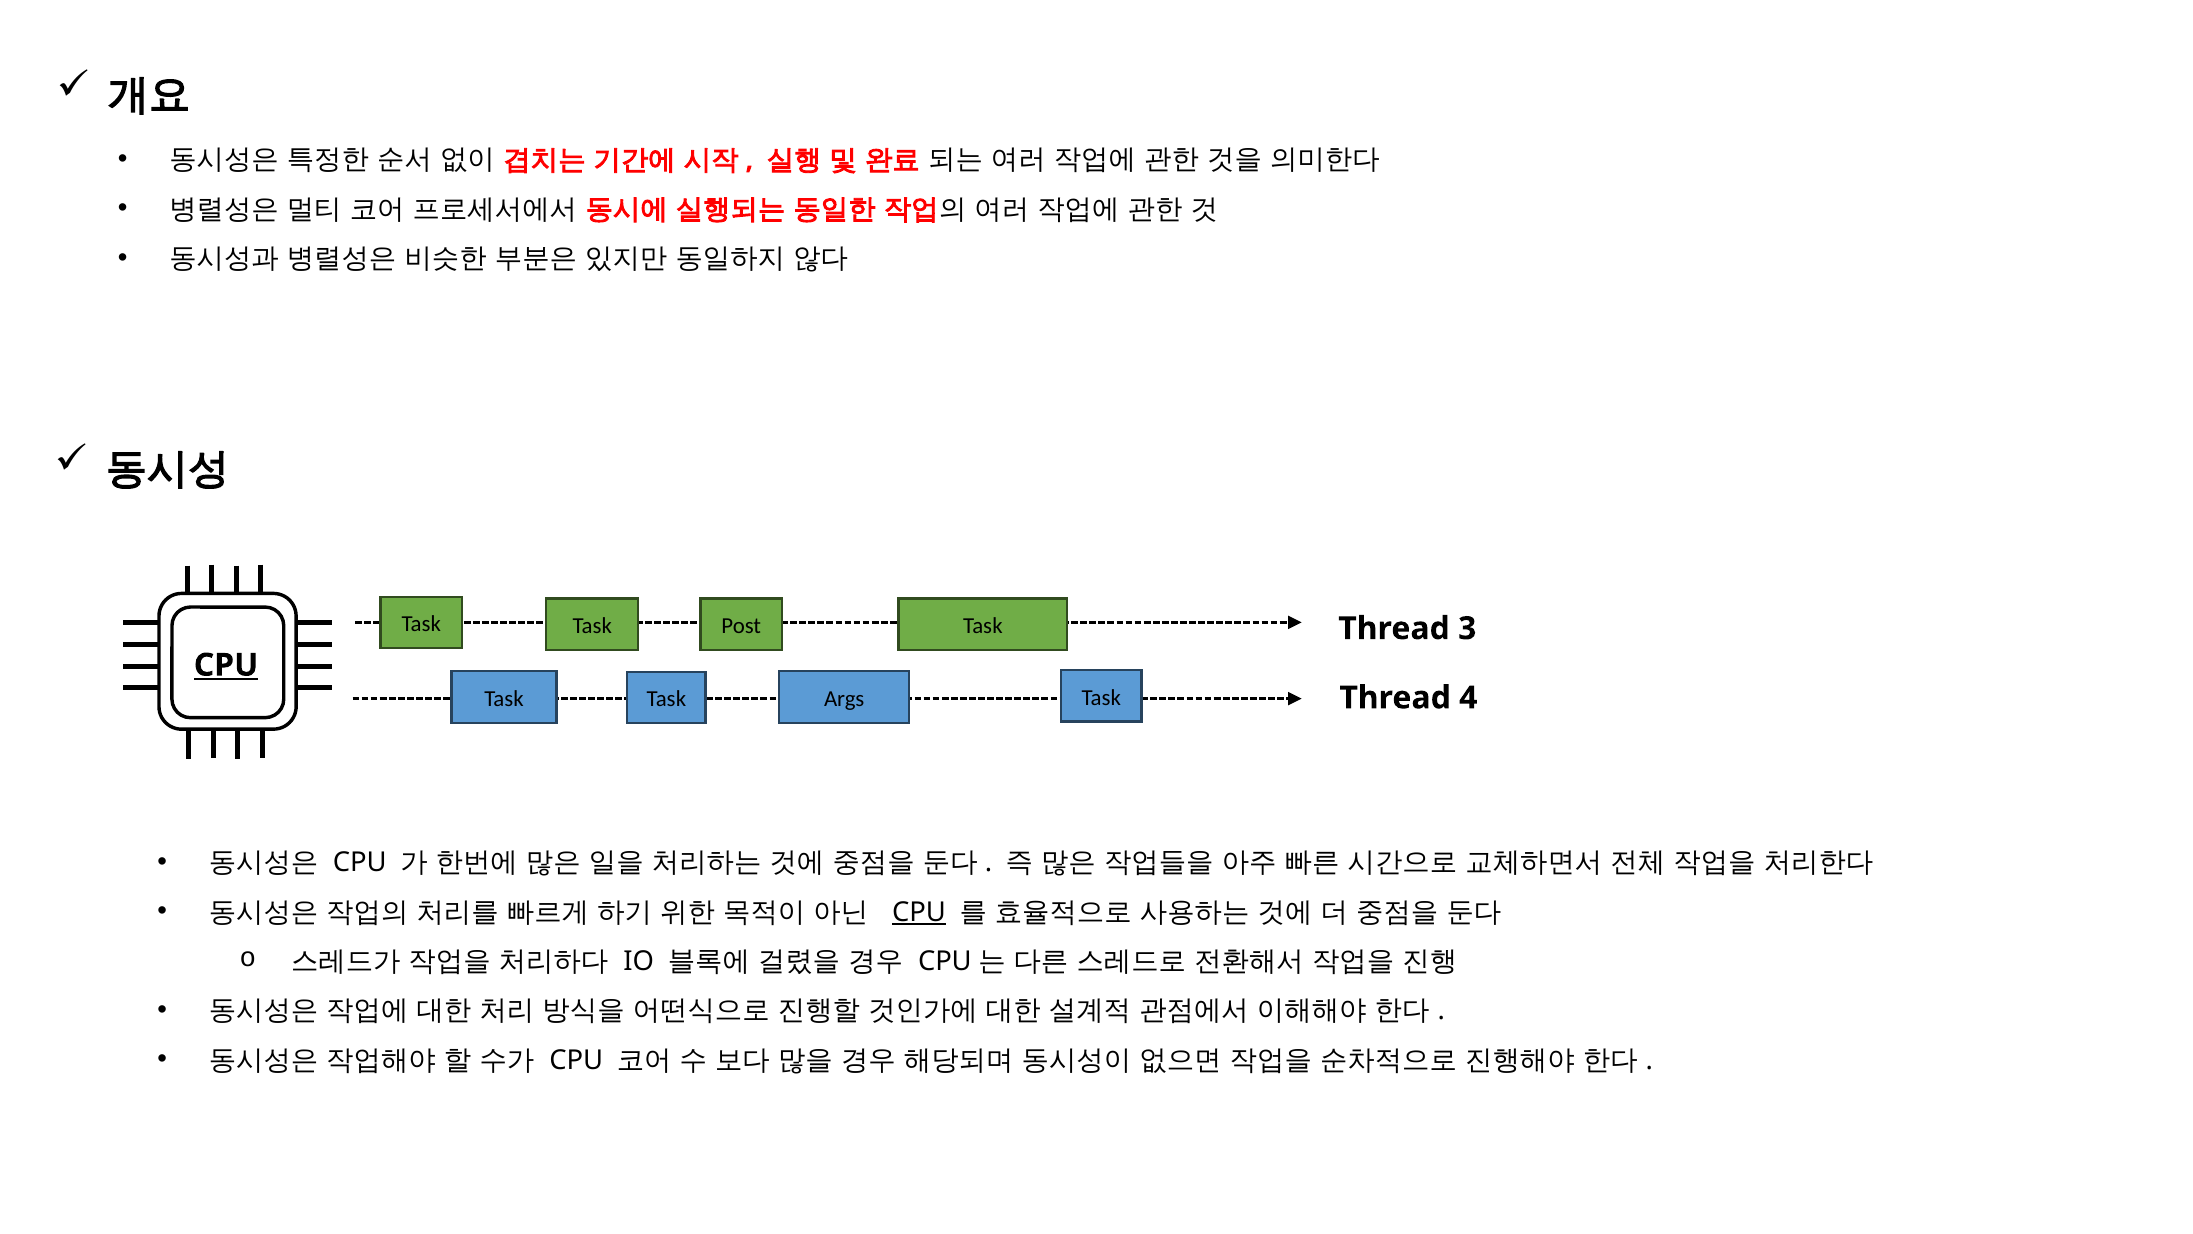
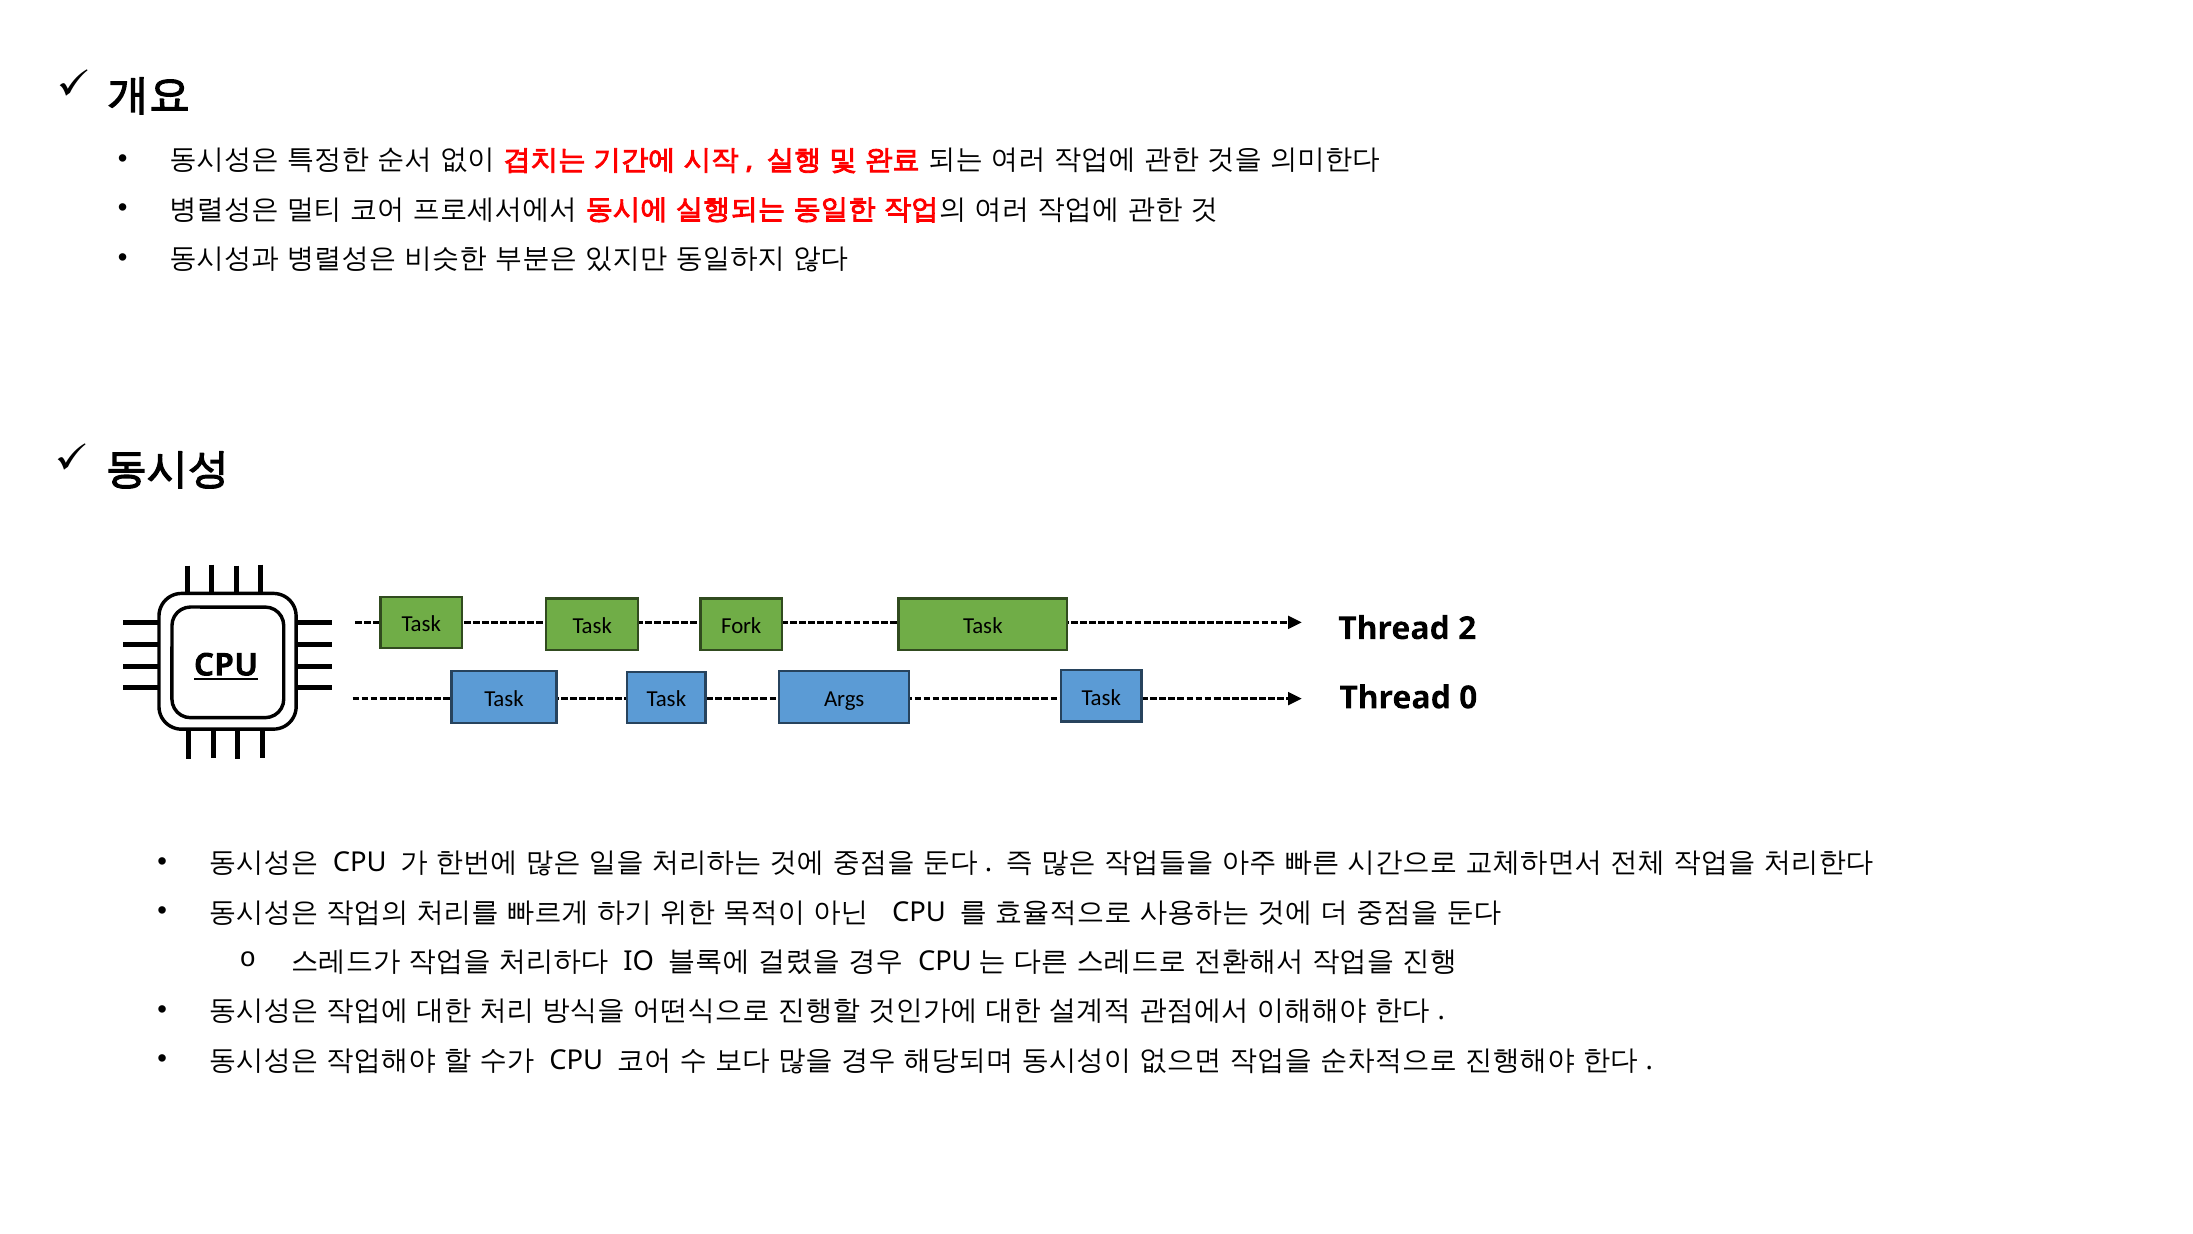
Post: Post -> Fork (741, 626)
3: 3 -> 2 (1467, 628)
4: 4 -> 0 (1468, 698)
CPU underline: present -> none (919, 912)
